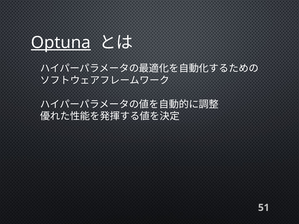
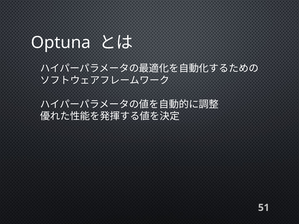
Optuna underline: present -> none (61, 43)
